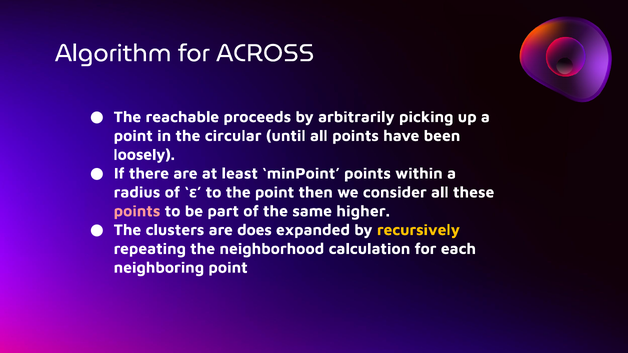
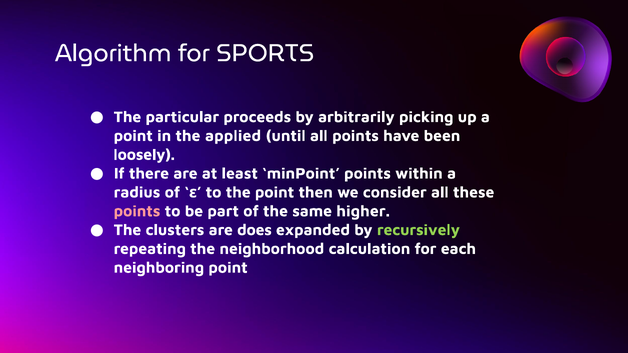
ACROSS: ACROSS -> SPORTS (265, 53)
reachable: reachable -> particular (182, 117)
circular: circular -> applied (233, 136)
recursively colour: yellow -> light green (418, 230)
